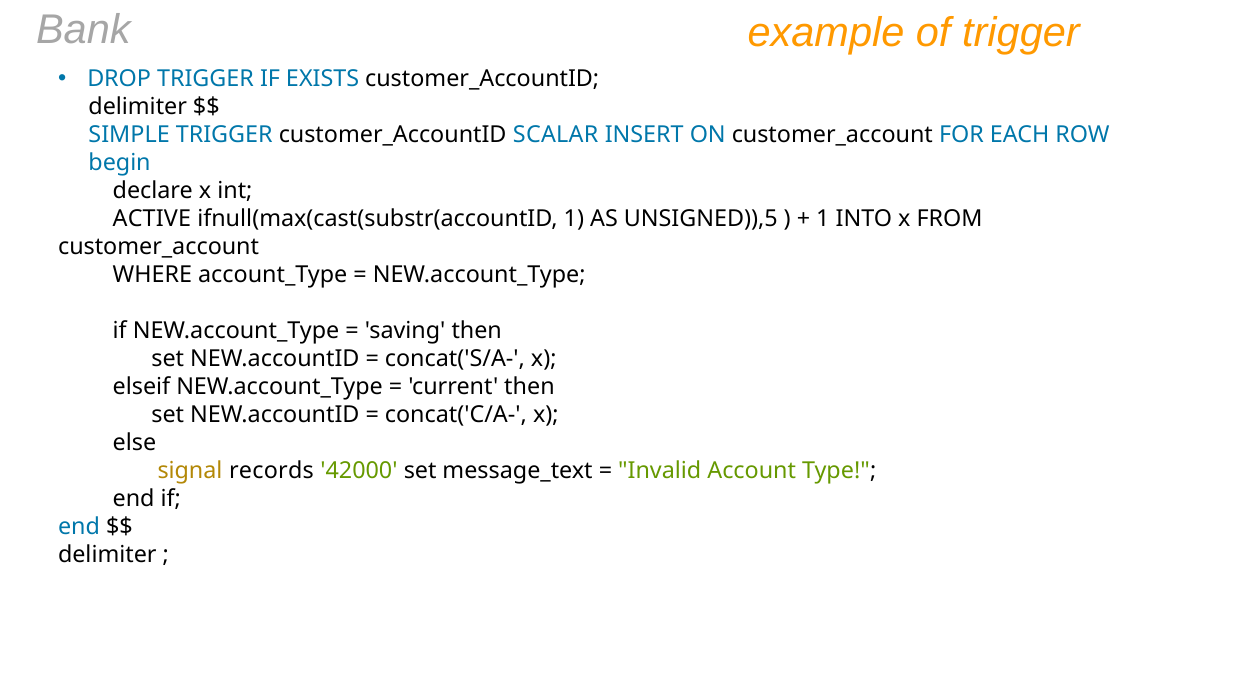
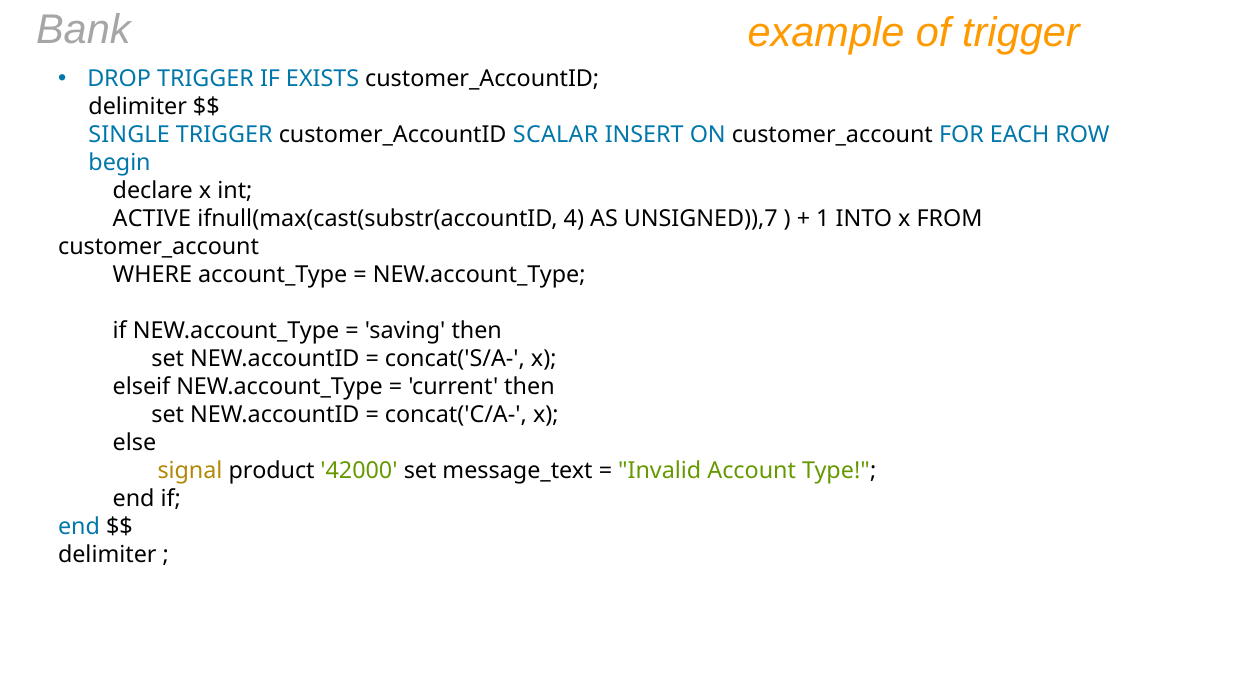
SIMPLE: SIMPLE -> SINGLE (129, 135)
ifnull(max(cast(substr(accountID 1: 1 -> 4 (574, 219)
UNSIGNED)),5: UNSIGNED)),5 -> UNSIGNED)),7 (701, 219)
records: records -> product (272, 471)
